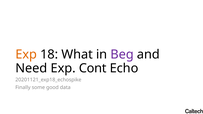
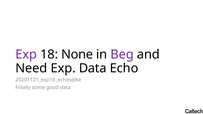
Exp colour: orange -> purple (26, 55)
What: What -> None (77, 55)
Exp Cont: Cont -> Data (93, 68)
